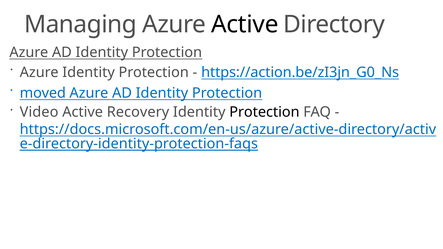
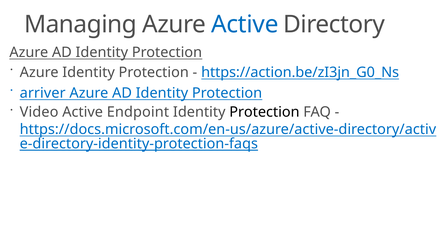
Active colour: black -> blue (245, 25)
moved: moved -> arriver (43, 93)
Recovery: Recovery -> Endpoint (138, 112)
